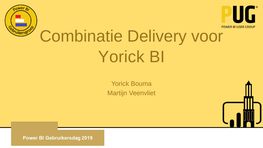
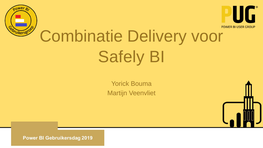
Yorick: Yorick -> Safely (121, 57)
